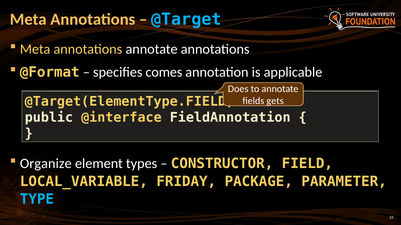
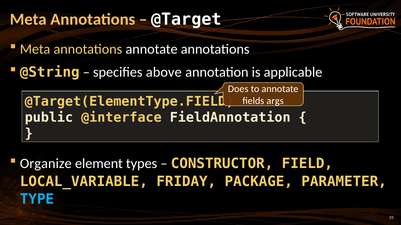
@Target colour: light blue -> white (186, 19)
@Format: @Format -> @String (50, 72)
comes: comes -> above (164, 72)
gets: gets -> args (275, 101)
